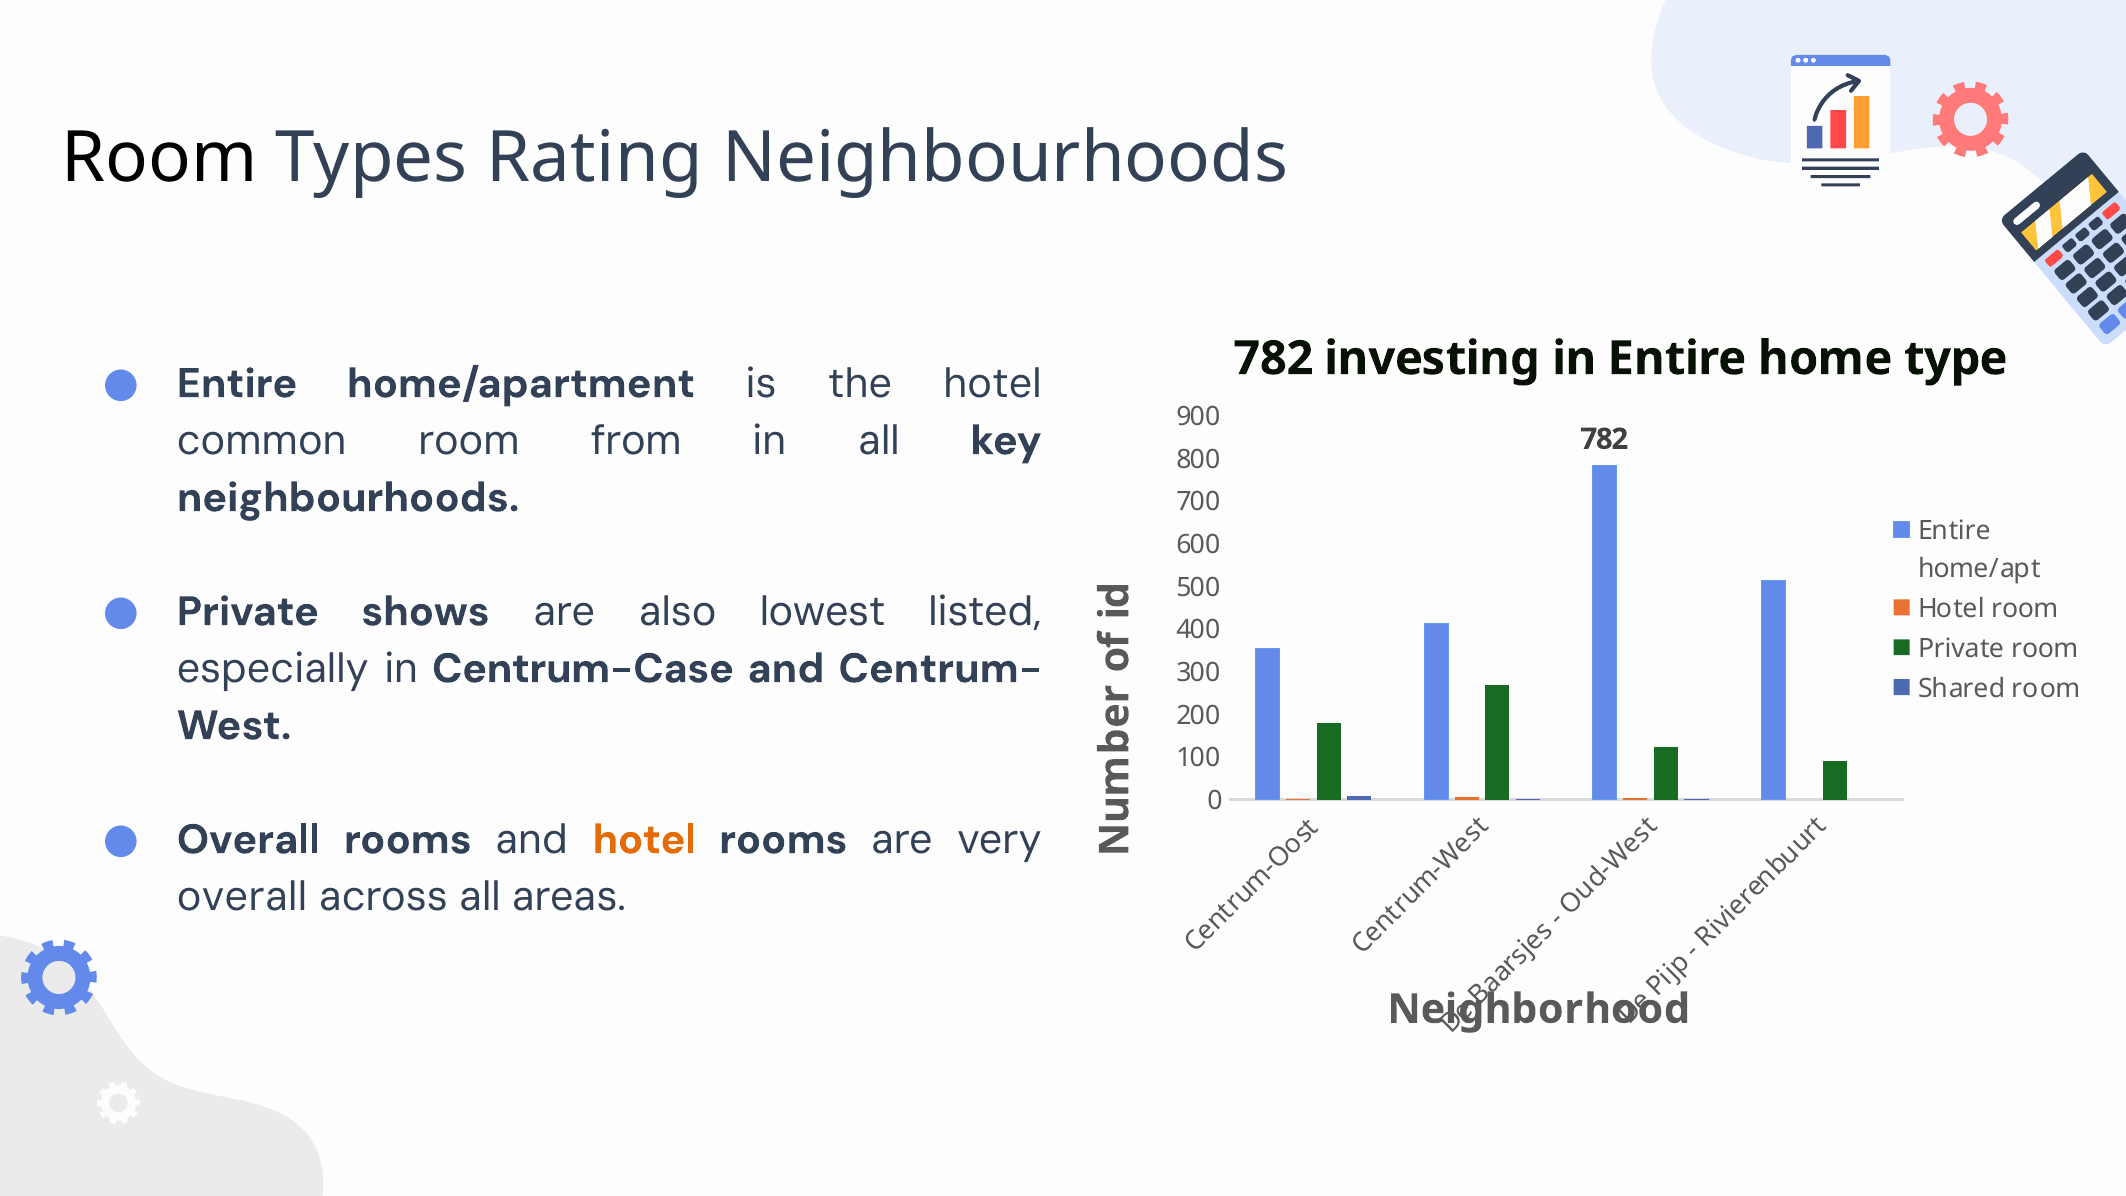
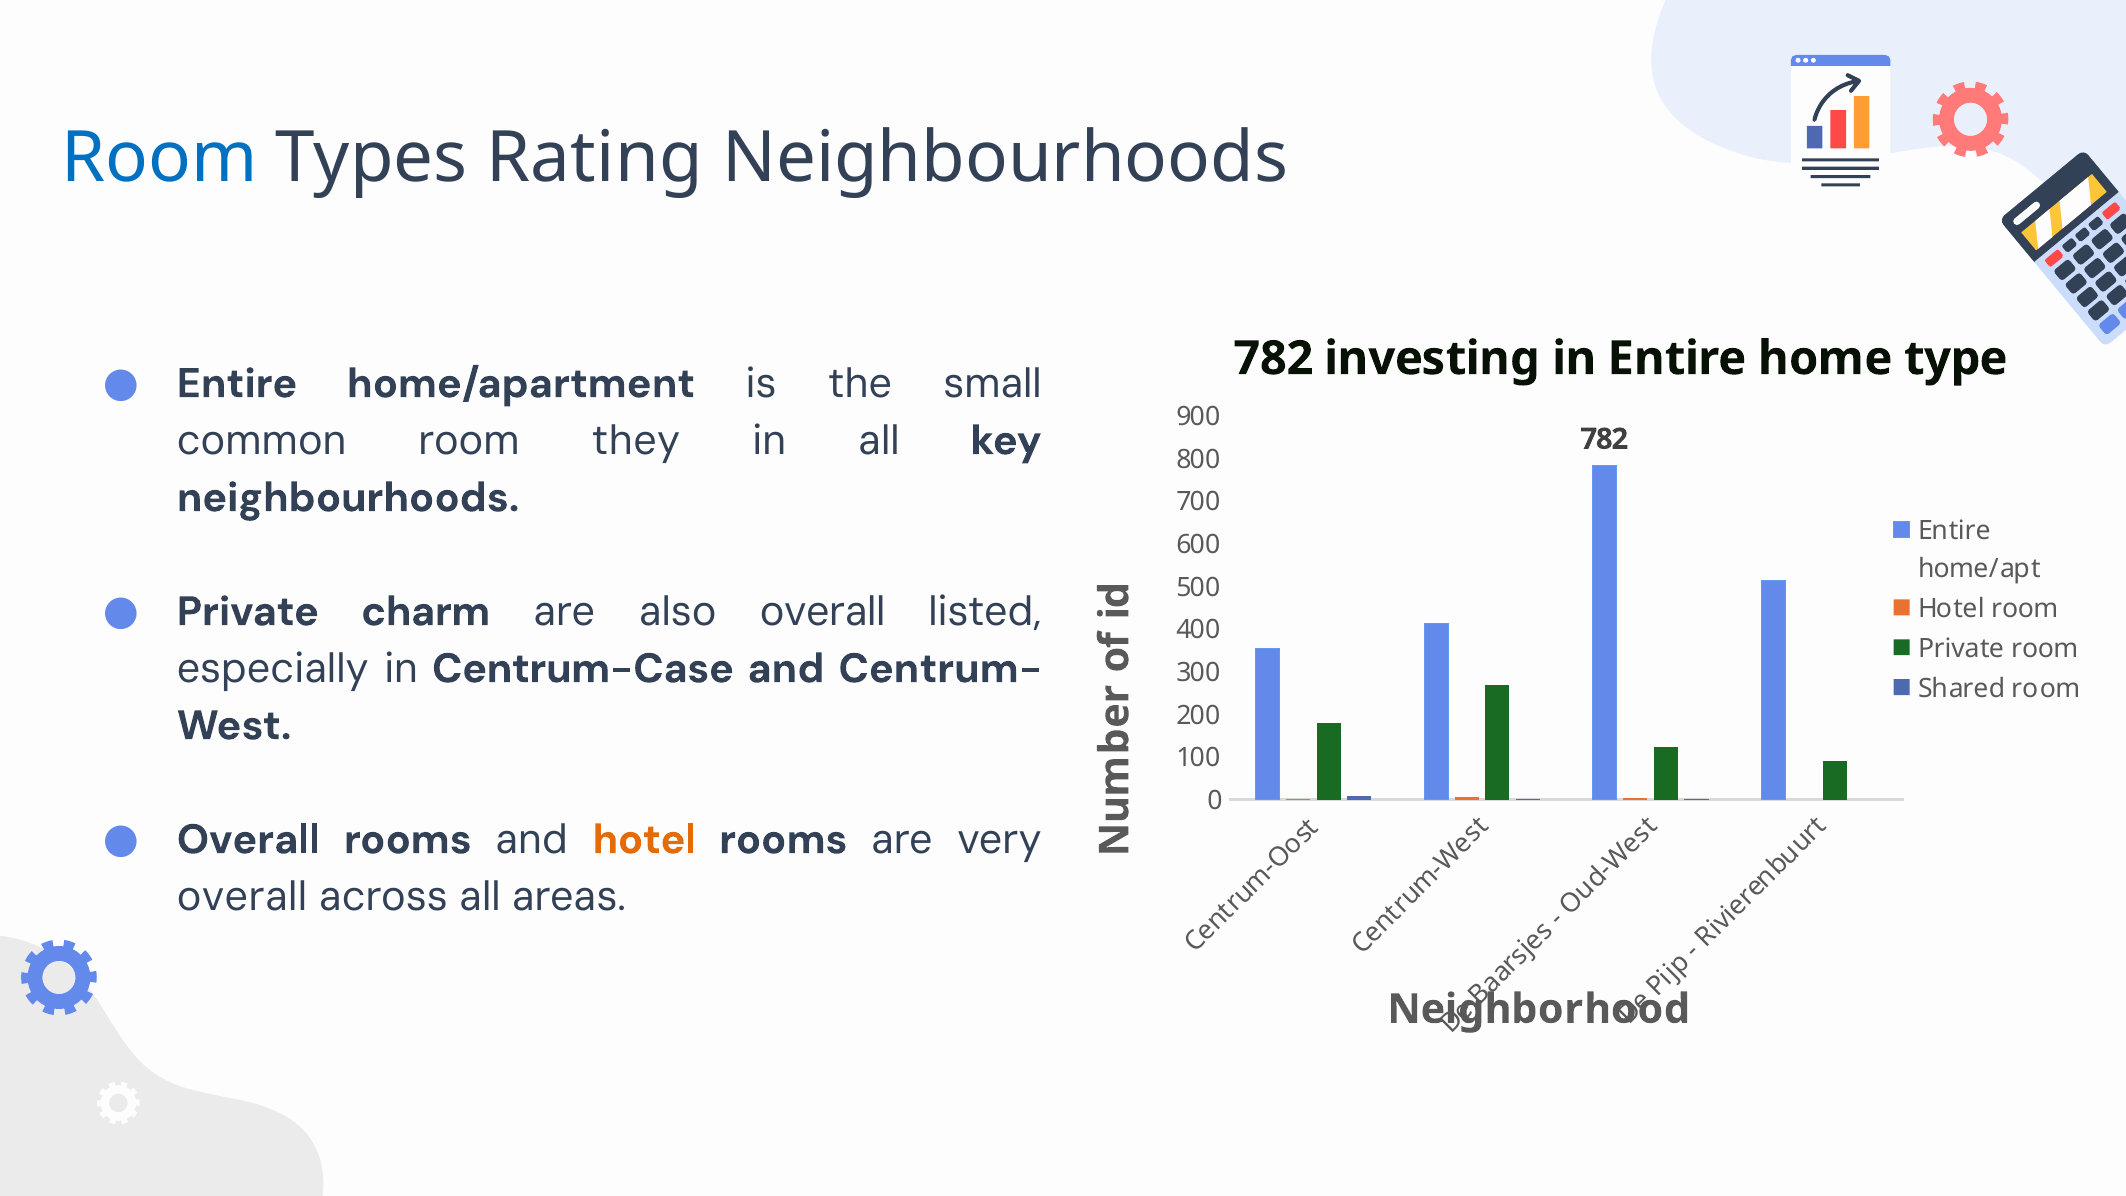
Room colour: black -> blue (160, 158)
the hotel: hotel -> small (993, 384)
from: from -> they (636, 441)
shows: shows -> charm (426, 612)
also lowest: lowest -> overall (823, 612)
